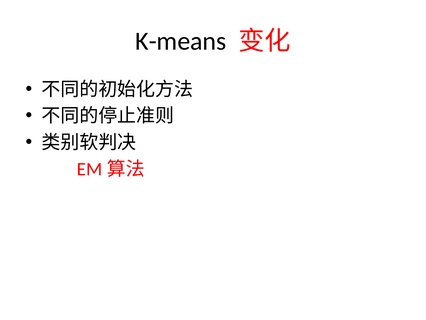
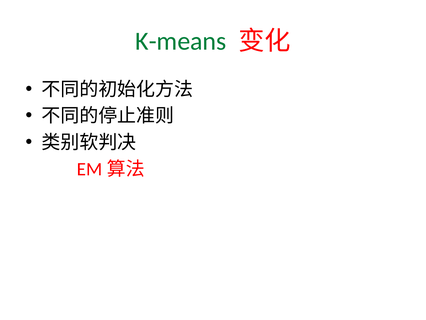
K-means colour: black -> green (181, 41)
